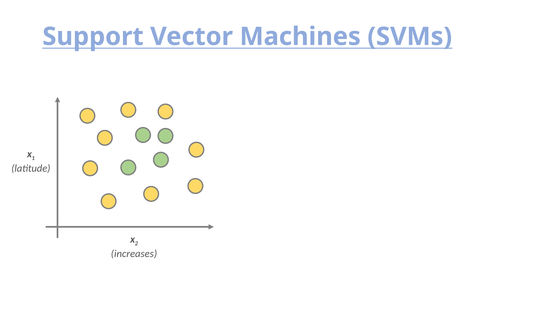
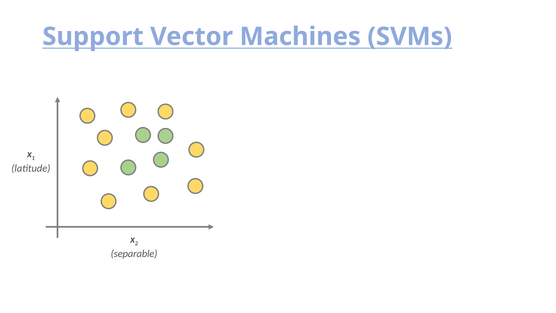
increases: increases -> separable (134, 253)
